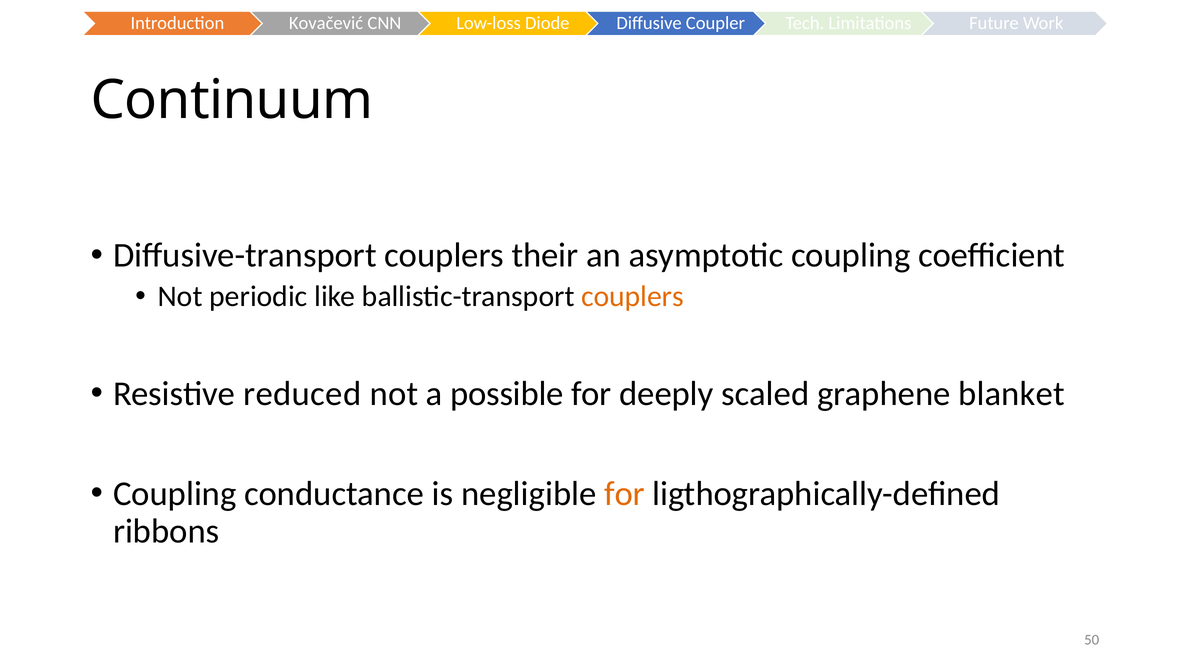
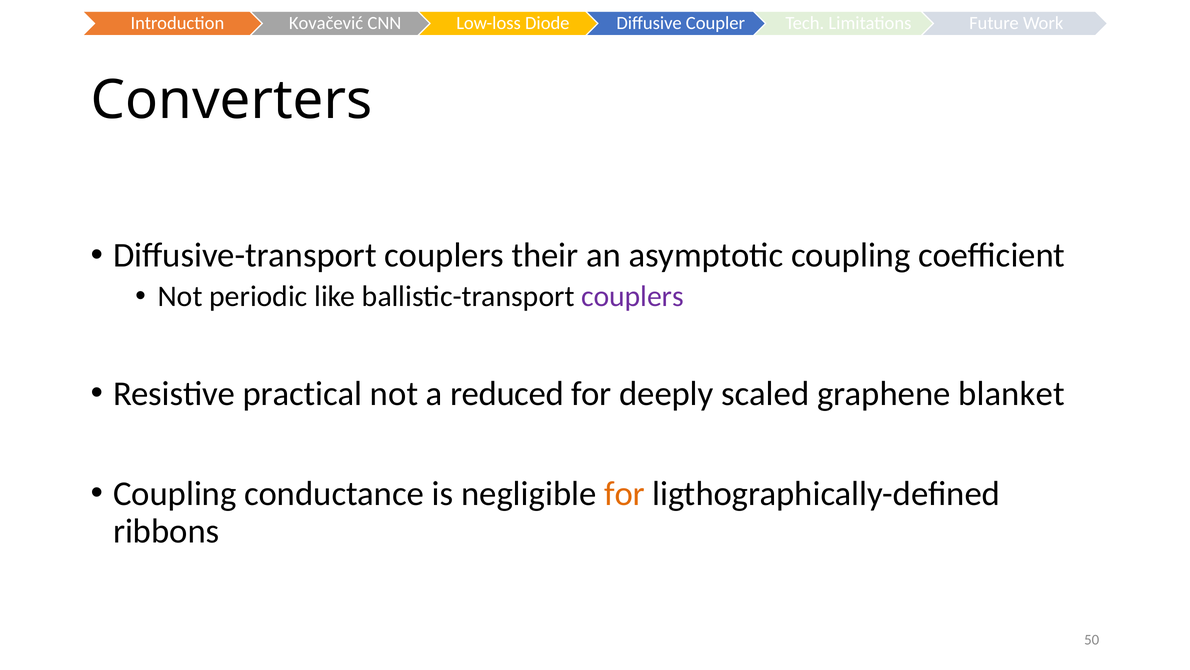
Continuum: Continuum -> Converters (232, 100)
couplers colour: orange -> purple (632, 296)
reduced: reduced -> practical (303, 393)
possible: possible -> reduced (507, 393)
